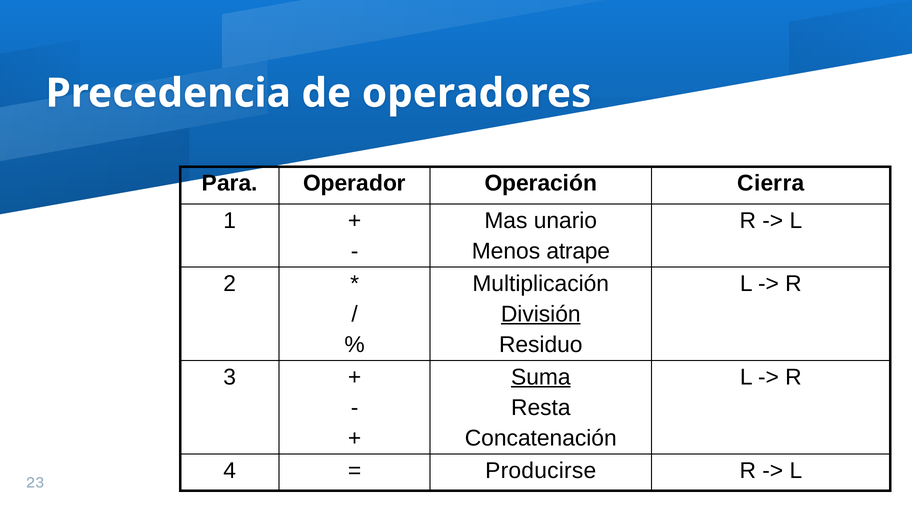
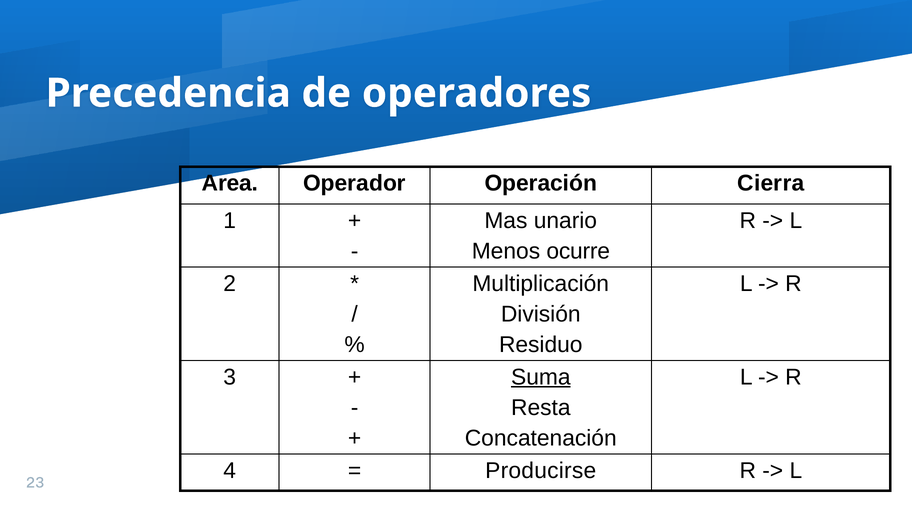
Para: Para -> Area (230, 183)
atrape: atrape -> ocurre (578, 251)
División underline: present -> none (541, 314)
